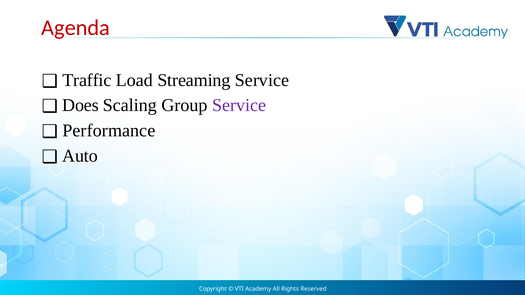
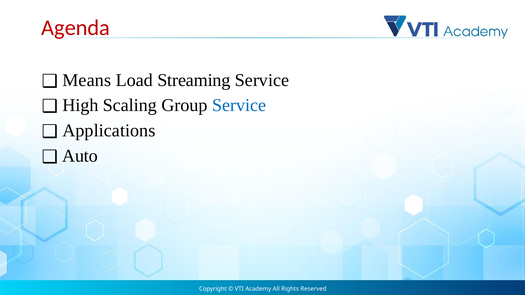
Traffic: Traffic -> Means (87, 80)
Does: Does -> High (80, 105)
Service colour: purple -> blue (239, 105)
Performance: Performance -> Applications (109, 131)
